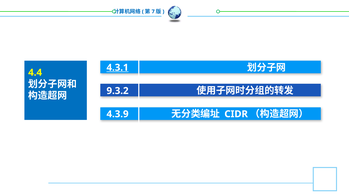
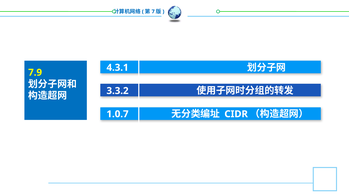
4.3.1 underline: present -> none (118, 68)
4.4: 4.4 -> 7.9 (35, 73)
9.3.2: 9.3.2 -> 3.3.2 (118, 91)
4.3.9: 4.3.9 -> 1.0.7 (118, 114)
